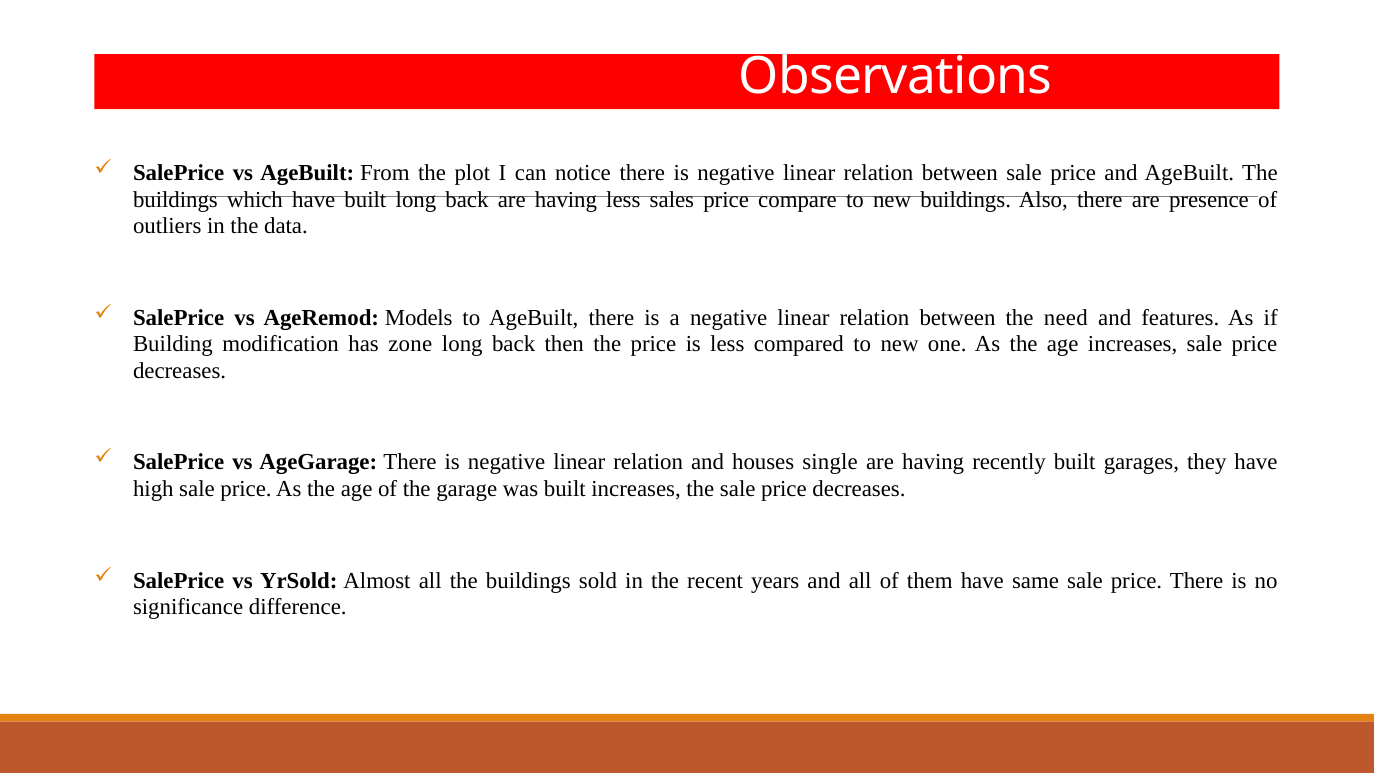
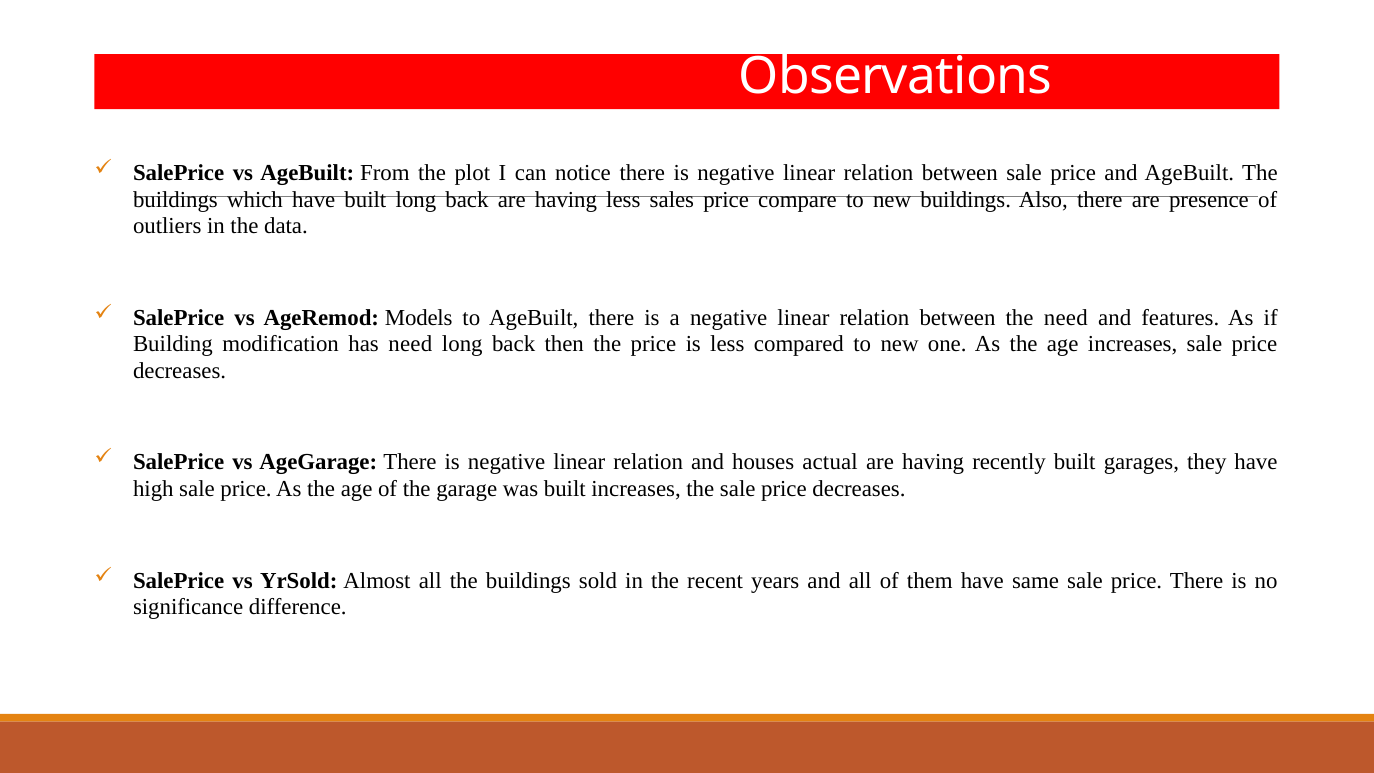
has zone: zone -> need (410, 344)
single: single -> actual (830, 462)
